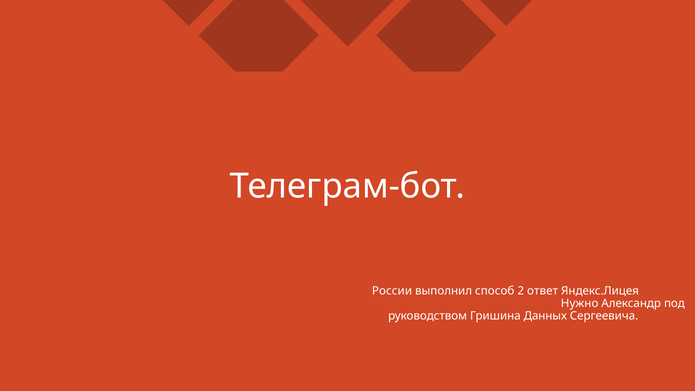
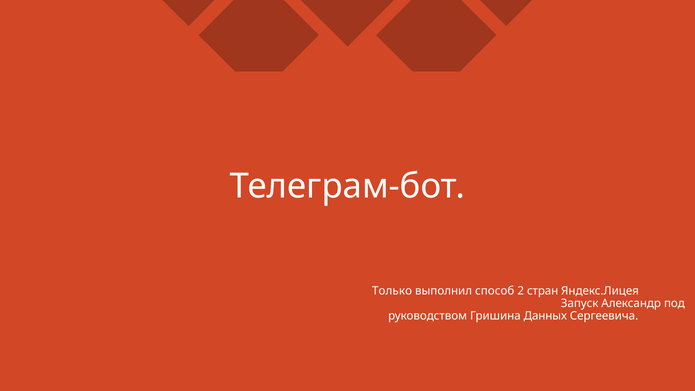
России: России -> Только (392, 291)
ответ: ответ -> стран (543, 291)
Нужно: Нужно -> Запуск (580, 303)
